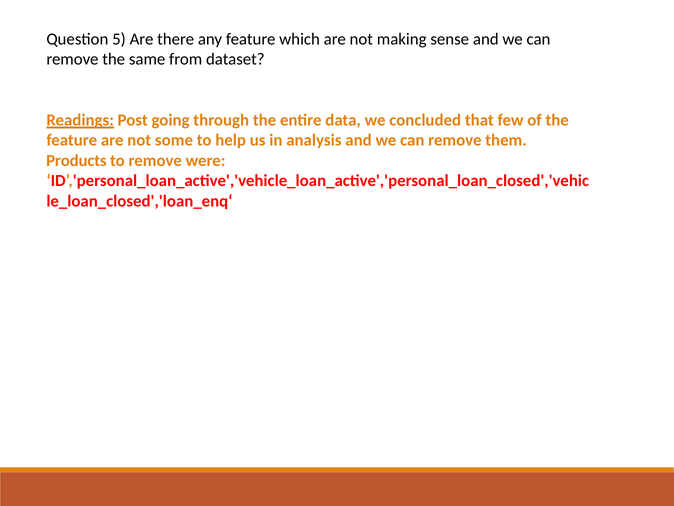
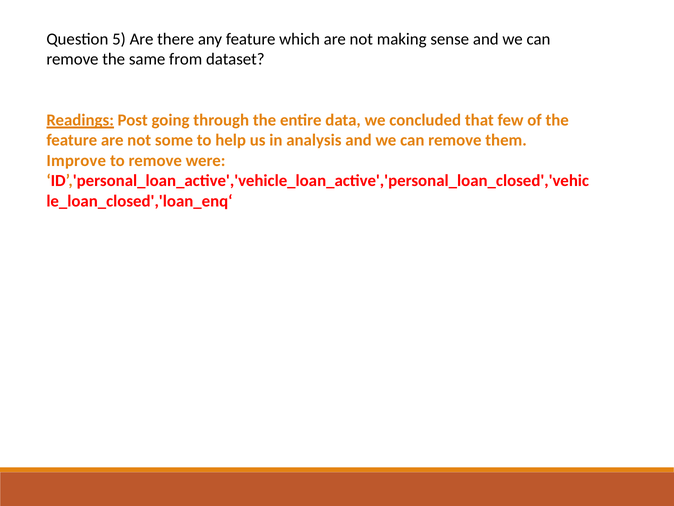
Products: Products -> Improve (76, 160)
